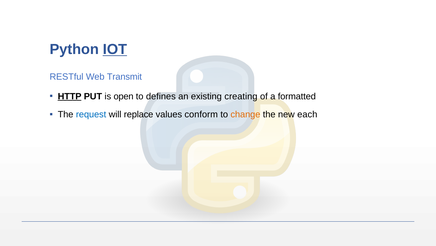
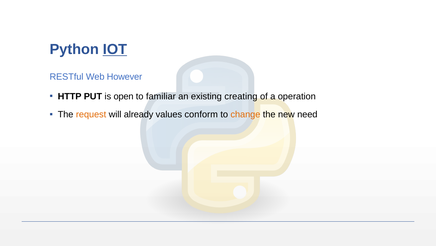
Transmit: Transmit -> However (124, 76)
HTTP underline: present -> none (70, 96)
defines: defines -> familiar (161, 96)
formatted: formatted -> operation (297, 96)
request colour: blue -> orange (91, 114)
replace: replace -> already (139, 114)
each: each -> need (307, 114)
